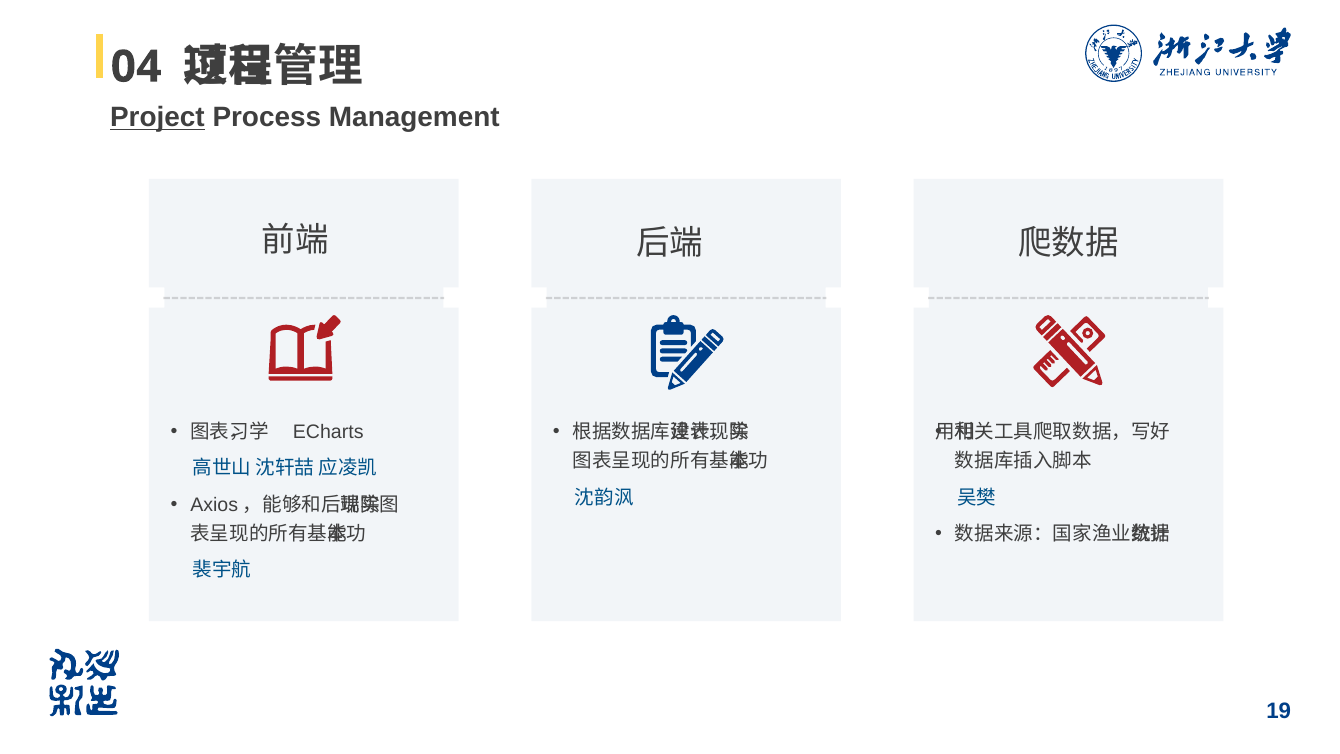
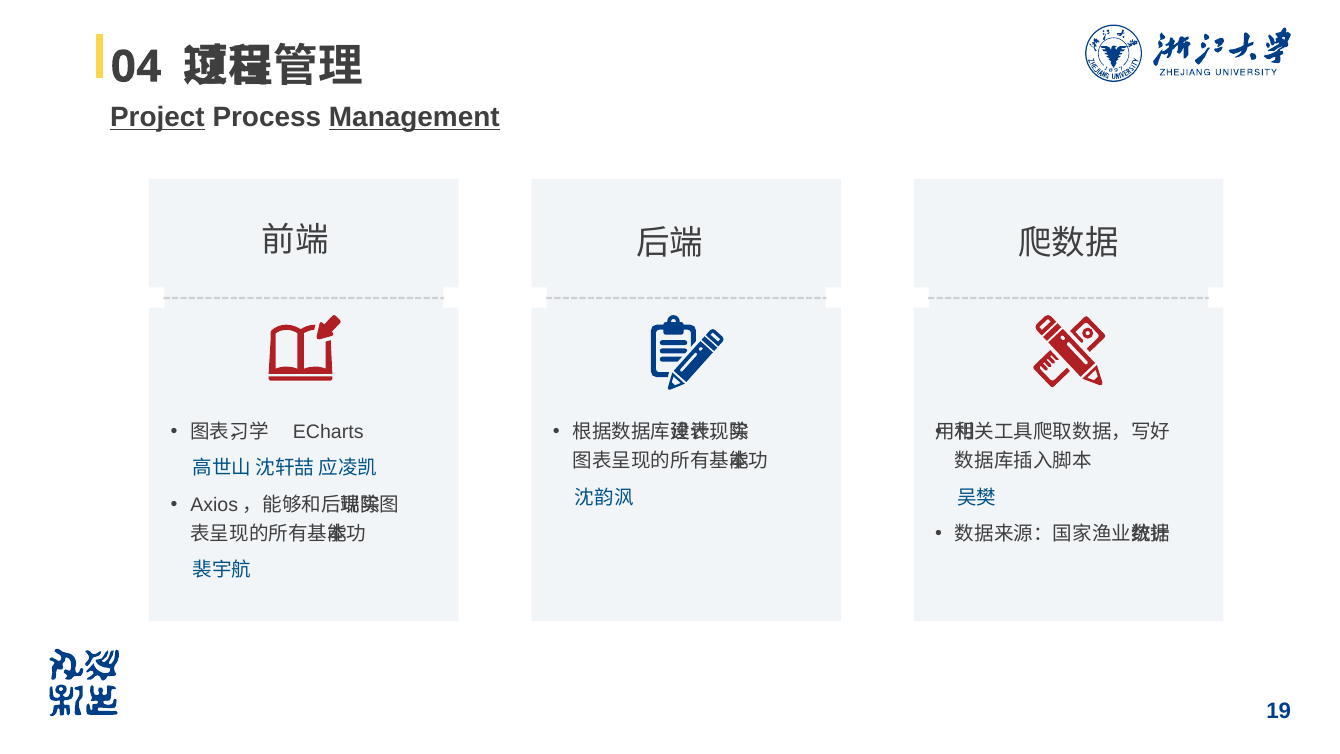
Management underline: none -> present (414, 118)
